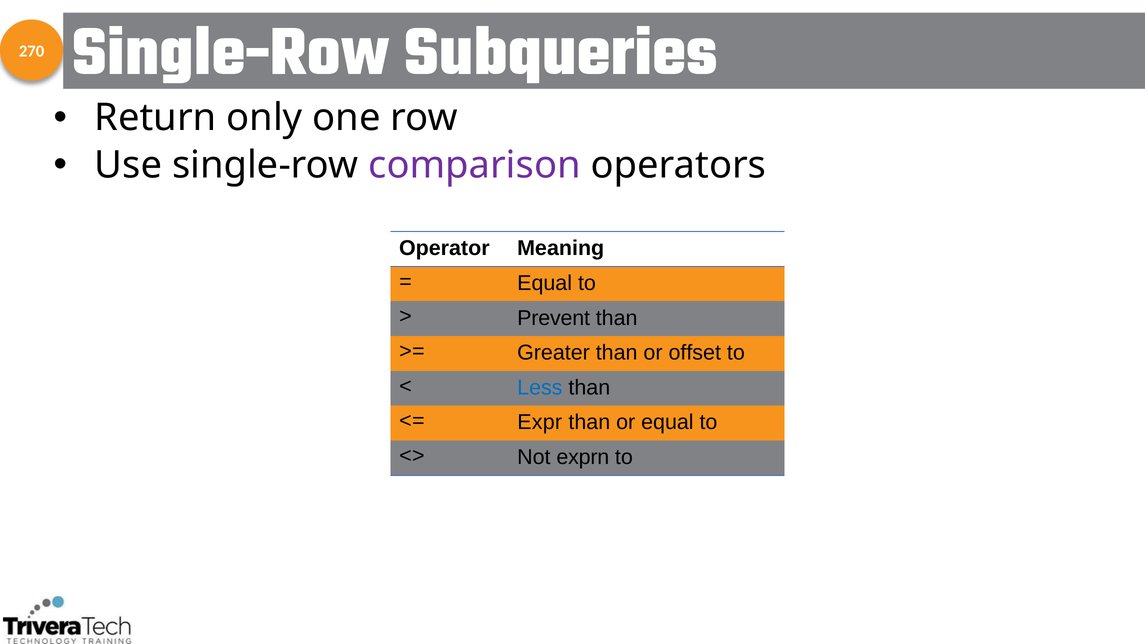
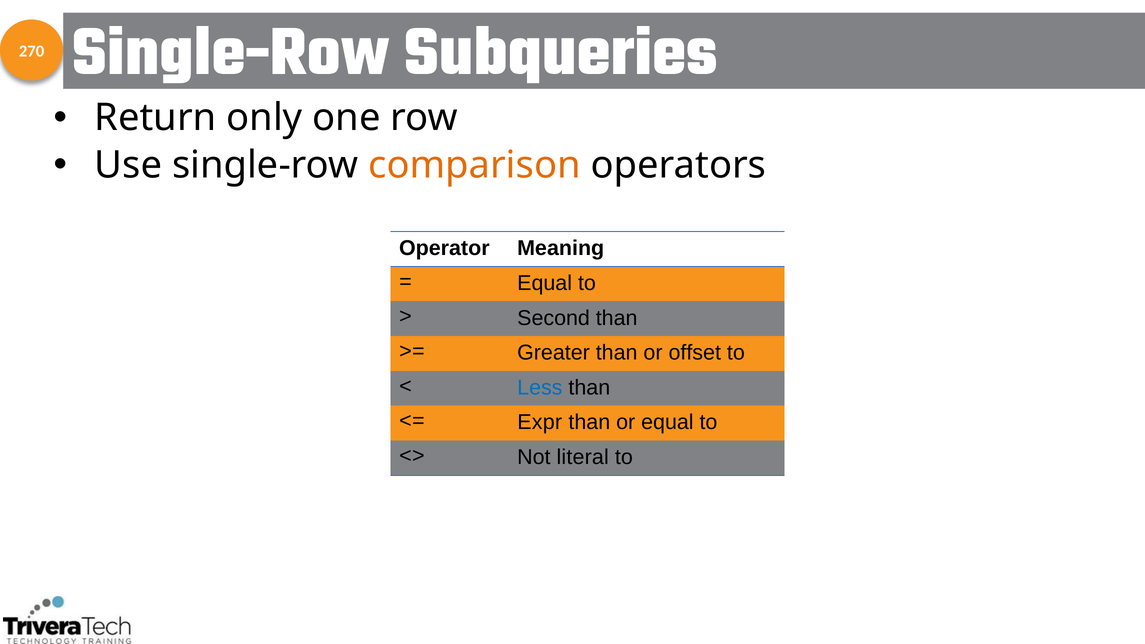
comparison colour: purple -> orange (474, 165)
Prevent: Prevent -> Second (554, 318)
exprn: exprn -> literal (583, 457)
